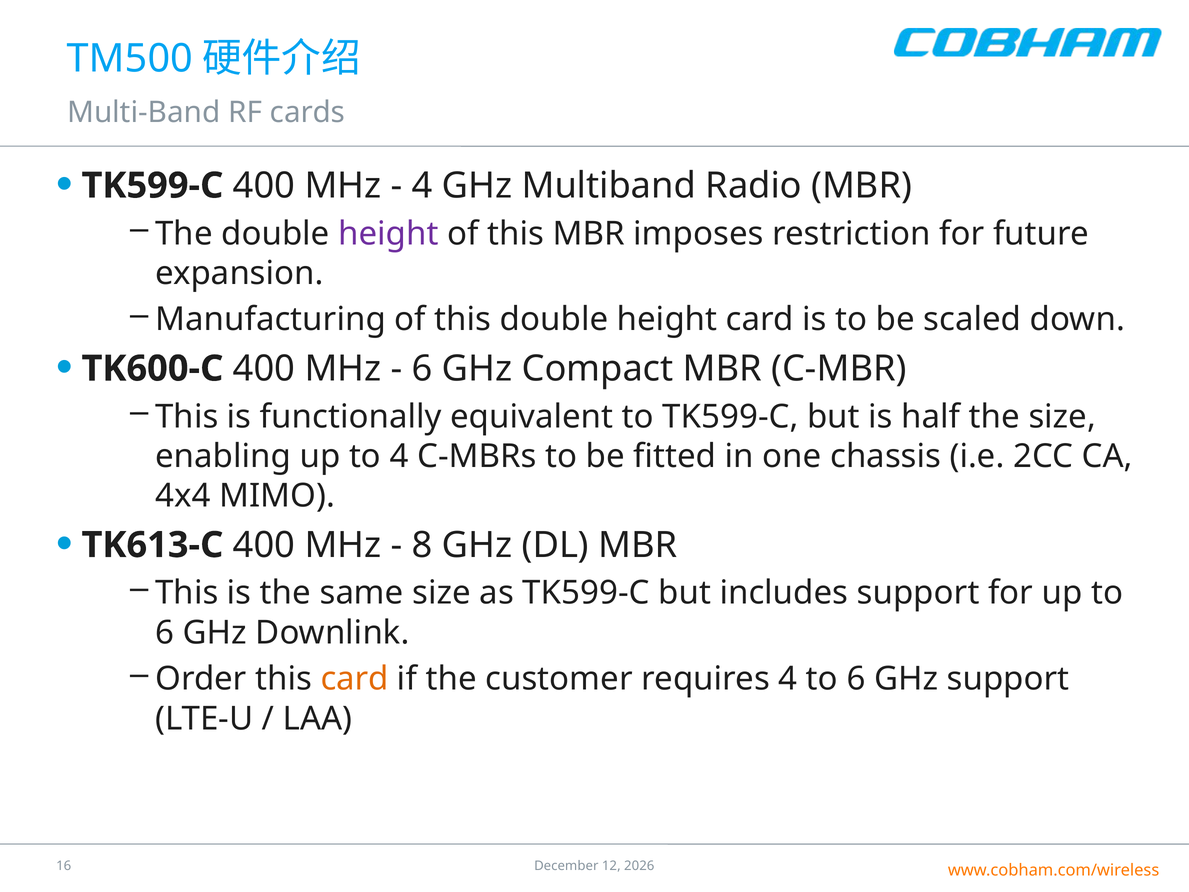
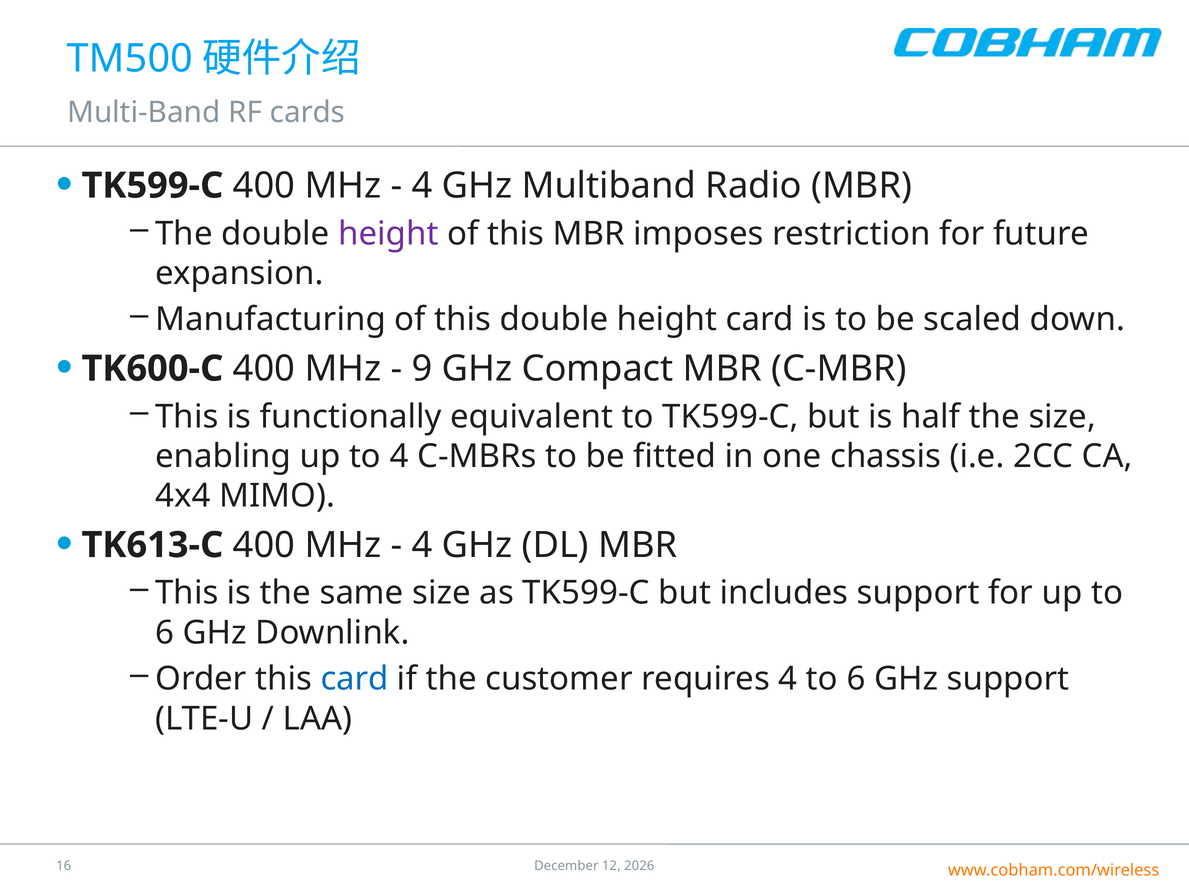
6: 6 -> 9 (422, 369)
8: 8 -> 4 (422, 545)
card colour: orange -> blue (355, 679)
